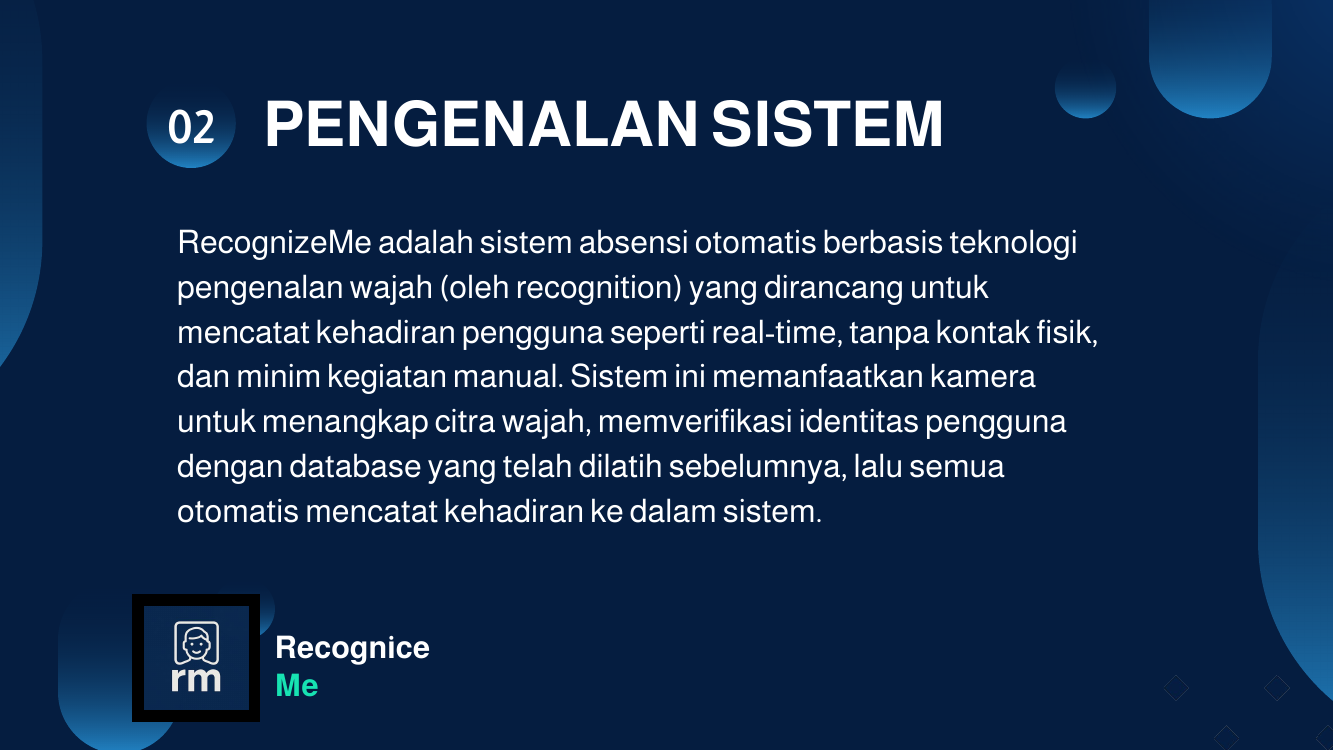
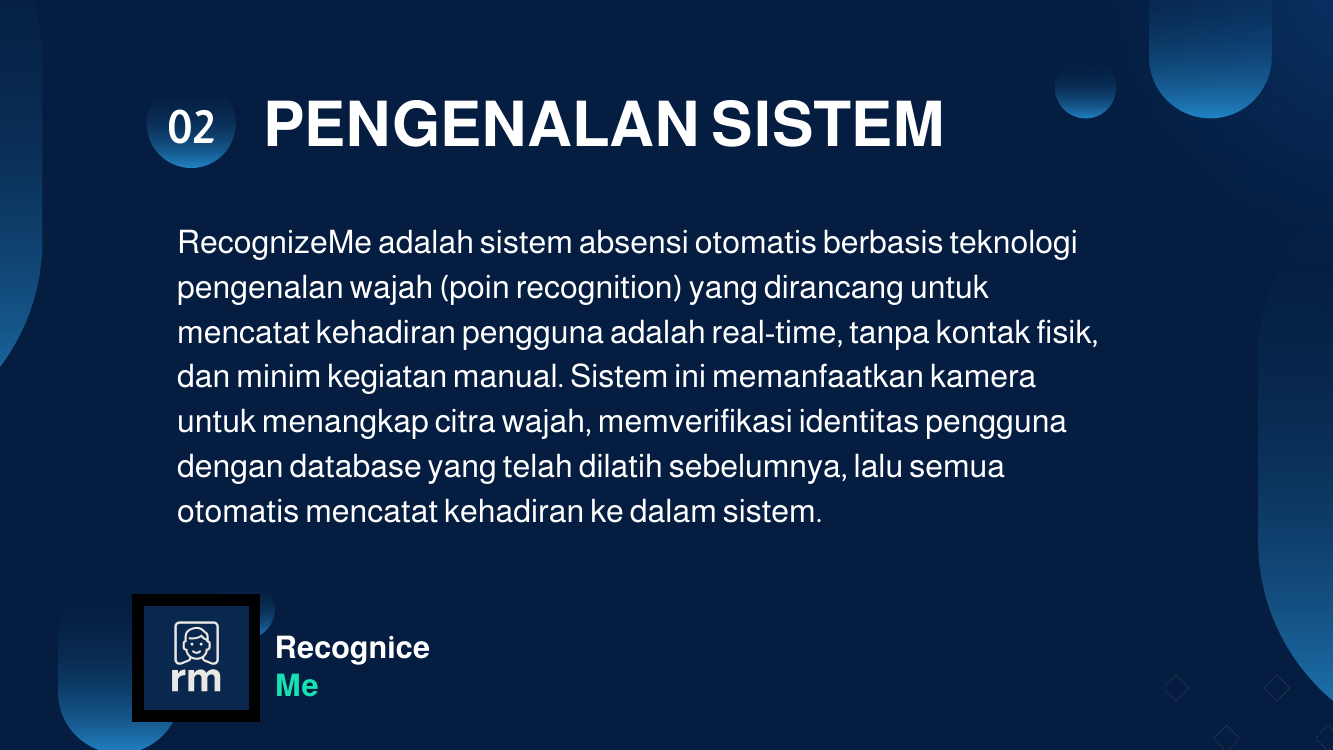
oleh: oleh -> poin (475, 287)
pengguna seperti: seperti -> adalah (658, 332)
